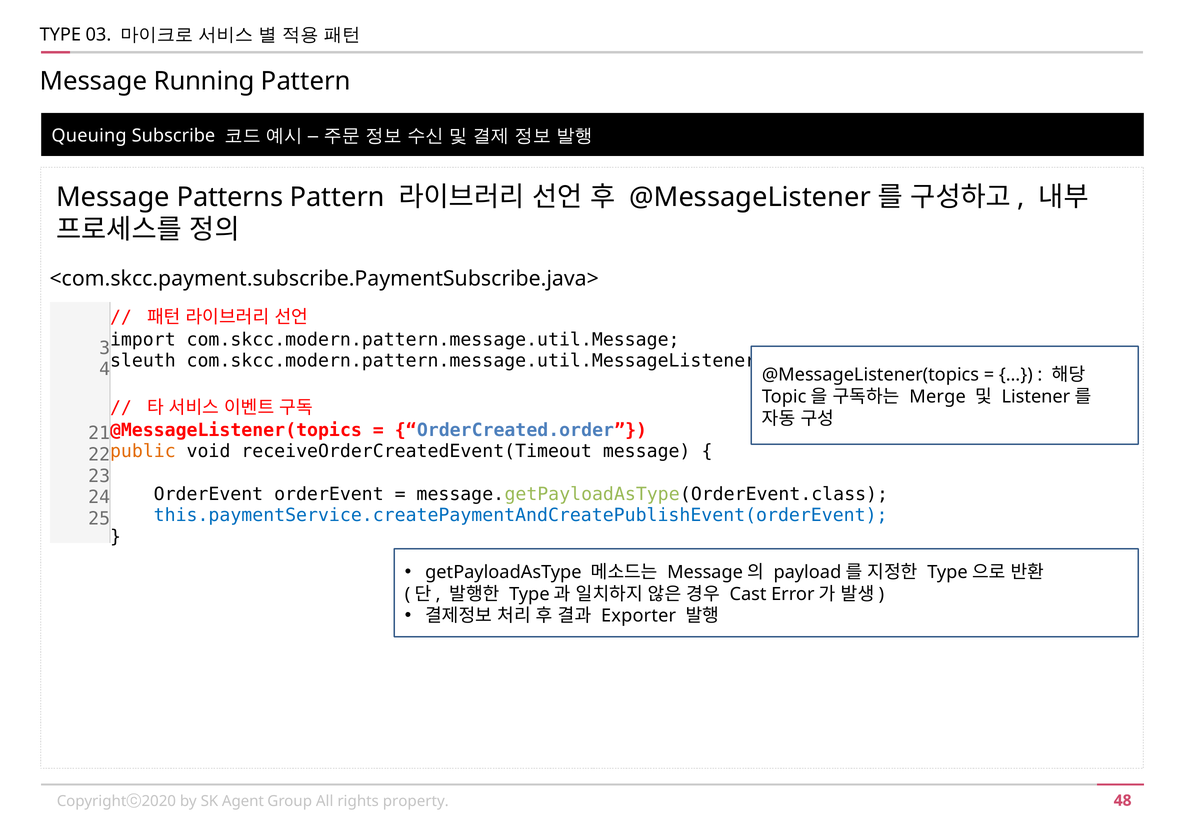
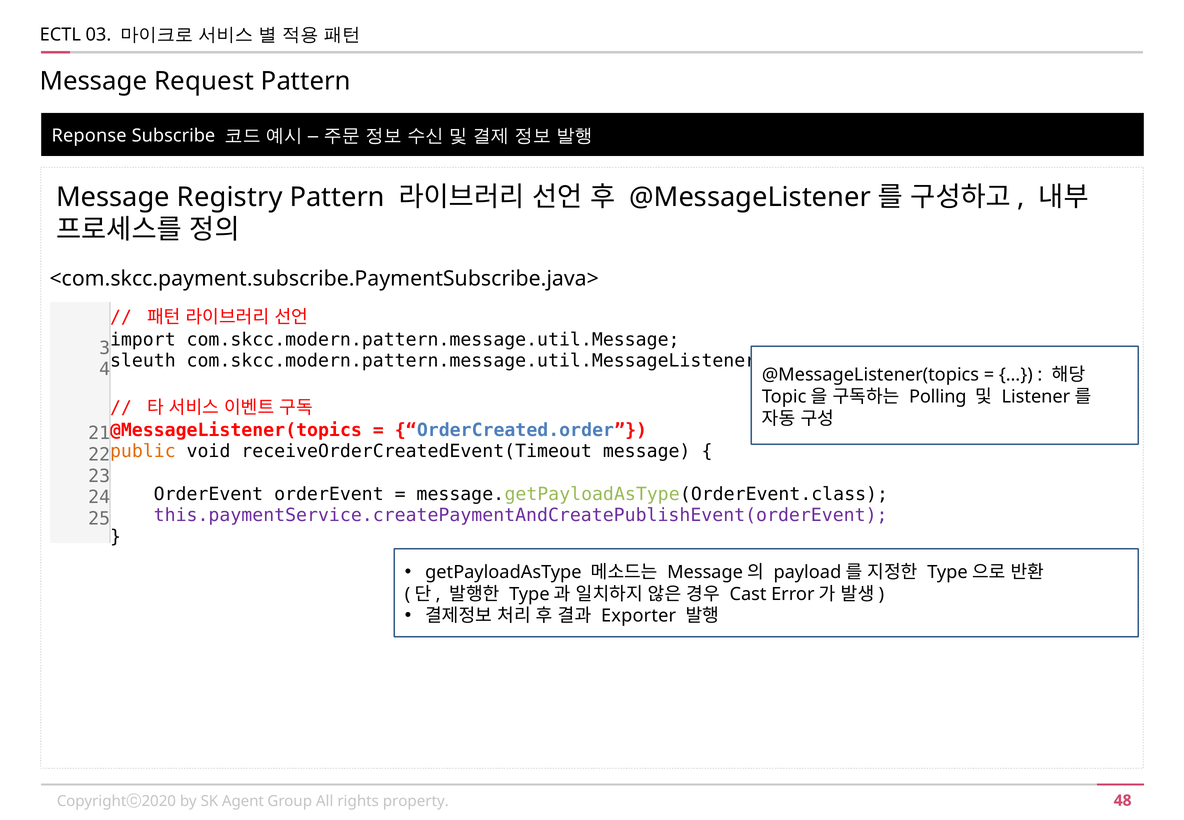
TYPE: TYPE -> ECTL (60, 34)
Running: Running -> Request (204, 81)
Queuing: Queuing -> Reponse (89, 136)
Patterns: Patterns -> Registry (230, 197)
Merge: Merge -> Polling (938, 397)
this.paymentService.createPaymentAndCreatePublishEvent(orderEvent colour: blue -> purple (521, 515)
